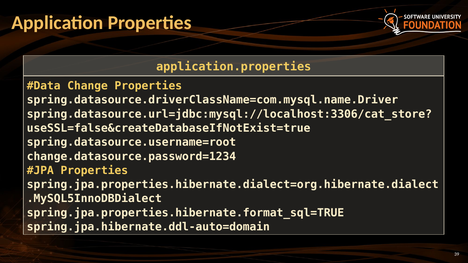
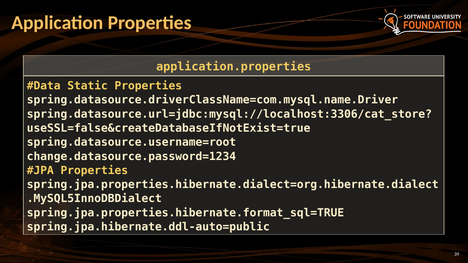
Change: Change -> Static (88, 86)
spring.jpa.hibernate.ddl-auto=domain: spring.jpa.hibernate.ddl-auto=domain -> spring.jpa.hibernate.ddl-auto=public (148, 227)
